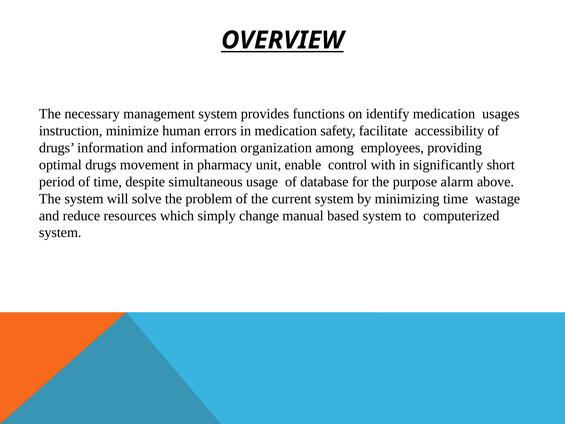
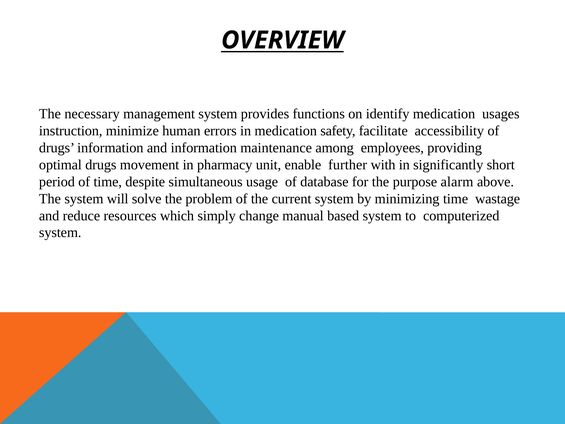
organization: organization -> maintenance (276, 148)
control: control -> further (348, 165)
